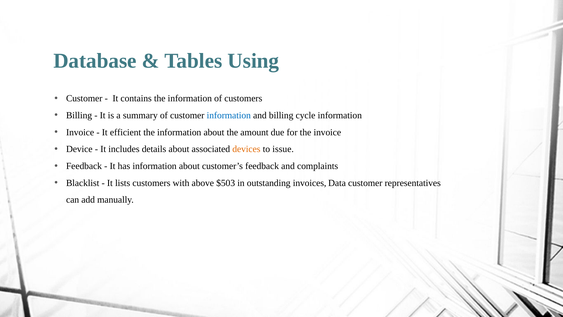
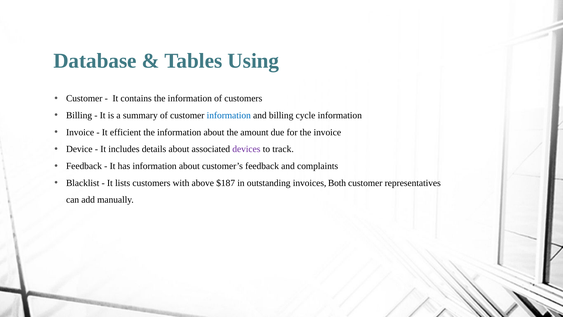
devices colour: orange -> purple (246, 149)
issue: issue -> track (283, 149)
$503: $503 -> $187 (226, 183)
Data: Data -> Both (337, 183)
